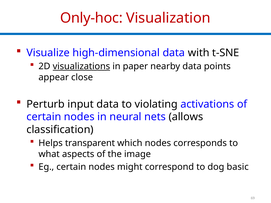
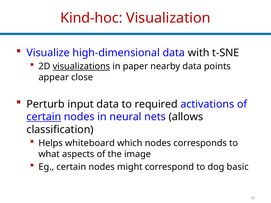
Only-hoc: Only-hoc -> Kind-hoc (91, 18)
violating: violating -> required (156, 104)
certain underline: none -> present (44, 117)
transparent: transparent -> whiteboard (90, 143)
